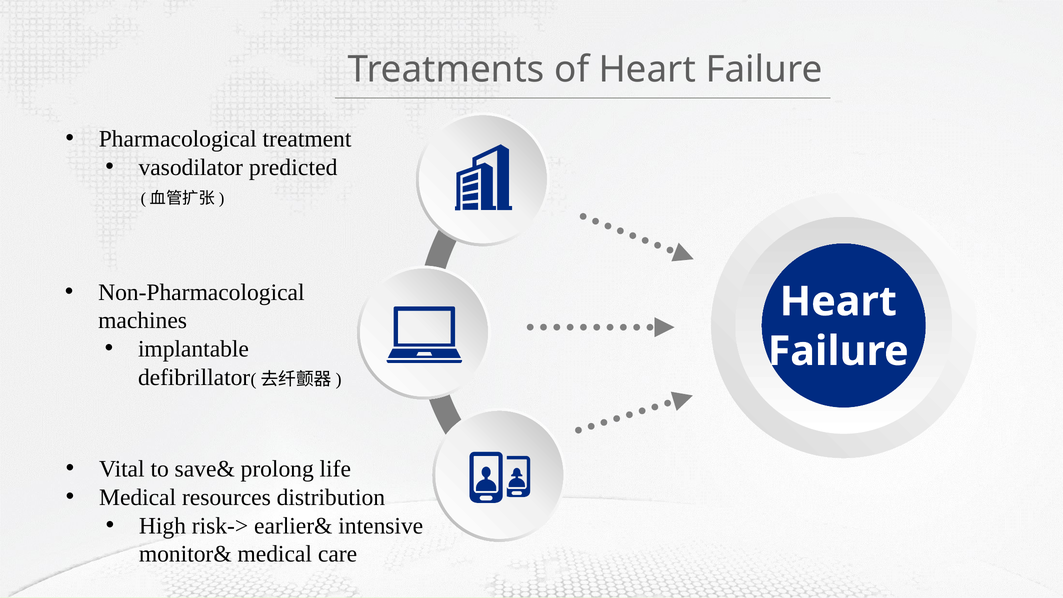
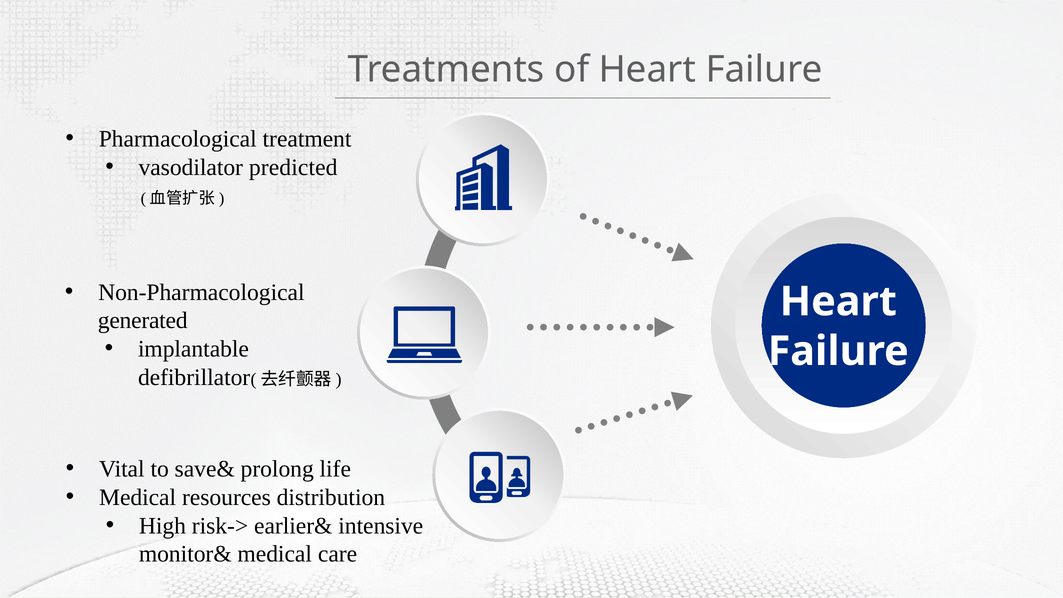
machines: machines -> generated (143, 321)
